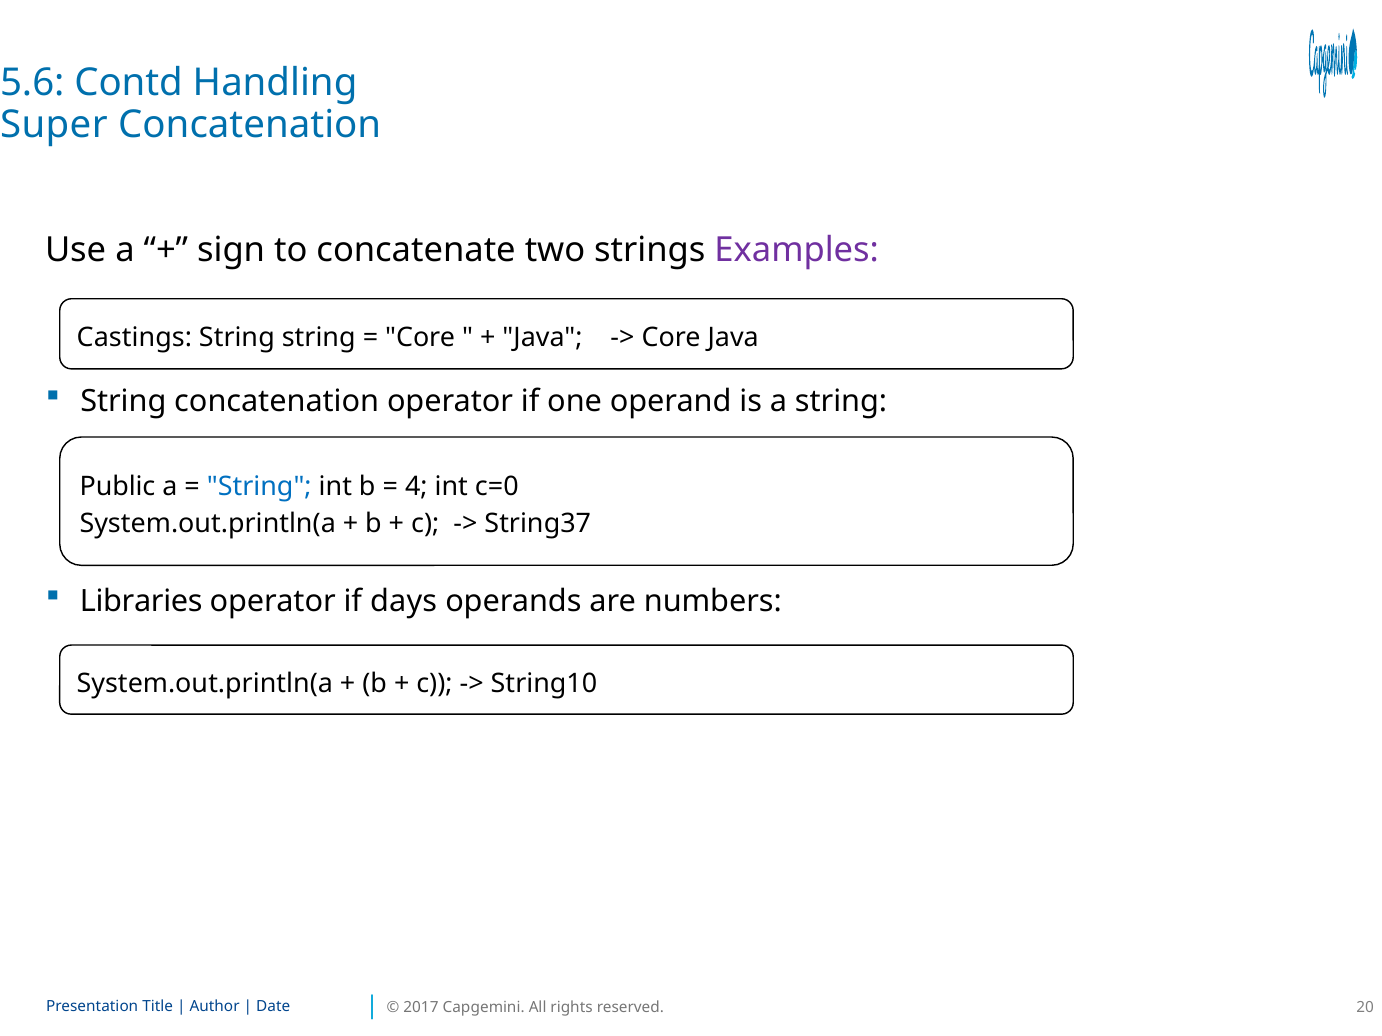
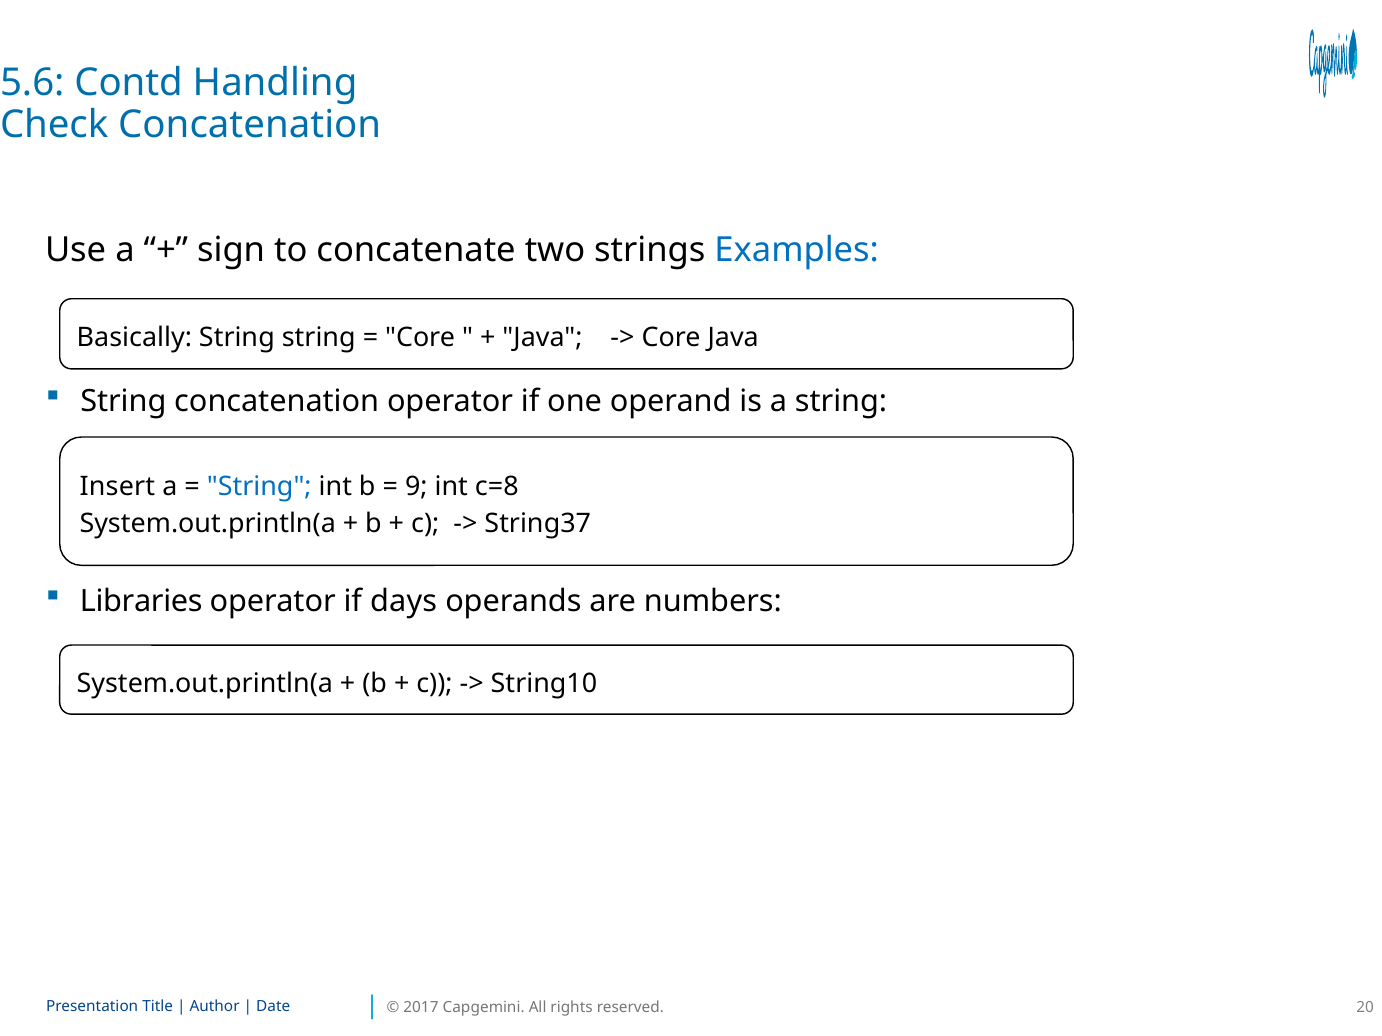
Super: Super -> Check (54, 124)
Examples colour: purple -> blue (797, 250)
Castings: Castings -> Basically (134, 338)
Public: Public -> Insert (117, 487)
4: 4 -> 9 (416, 487)
c=0: c=0 -> c=8 (497, 487)
